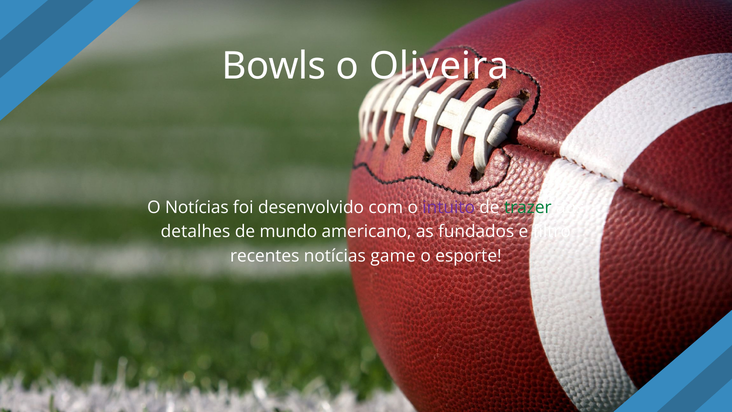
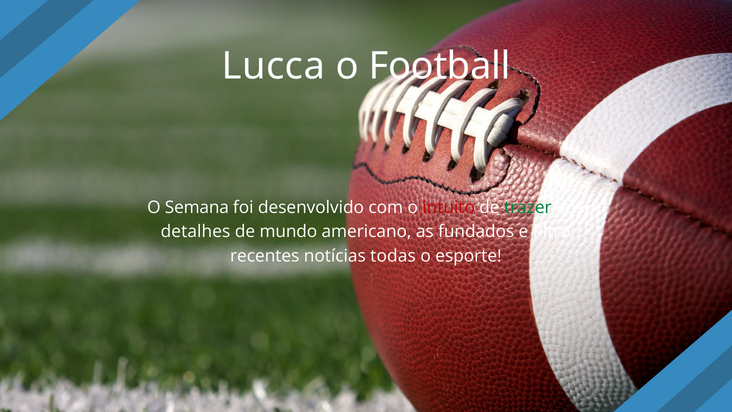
Bowls: Bowls -> Lucca (274, 66)
Oliveira: Oliveira -> Football (440, 66)
O Notícias: Notícias -> Semana (197, 207)
intuito colour: purple -> red (449, 207)
game: game -> todas (393, 256)
